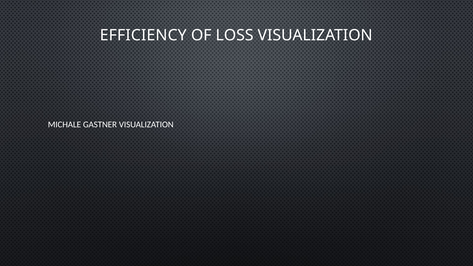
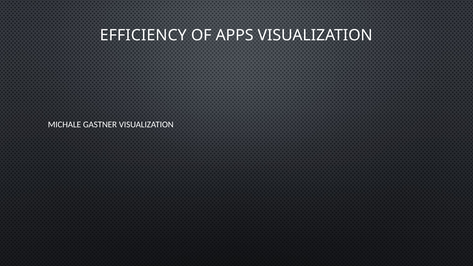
LOSS: LOSS -> APPS (235, 35)
